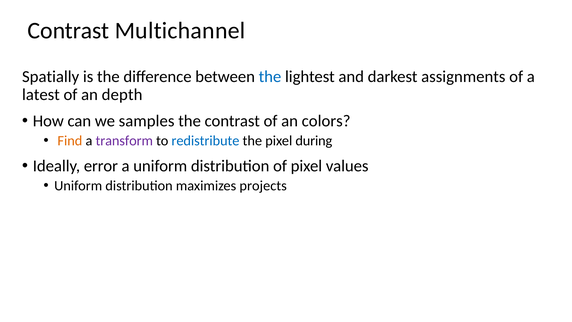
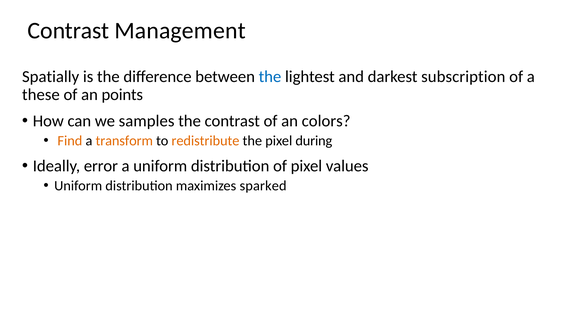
Multichannel: Multichannel -> Management (180, 30)
assignments: assignments -> subscription (463, 77)
latest: latest -> these (41, 95)
depth: depth -> points (122, 95)
transform colour: purple -> orange (124, 141)
redistribute colour: blue -> orange (205, 141)
projects: projects -> sparked (263, 185)
